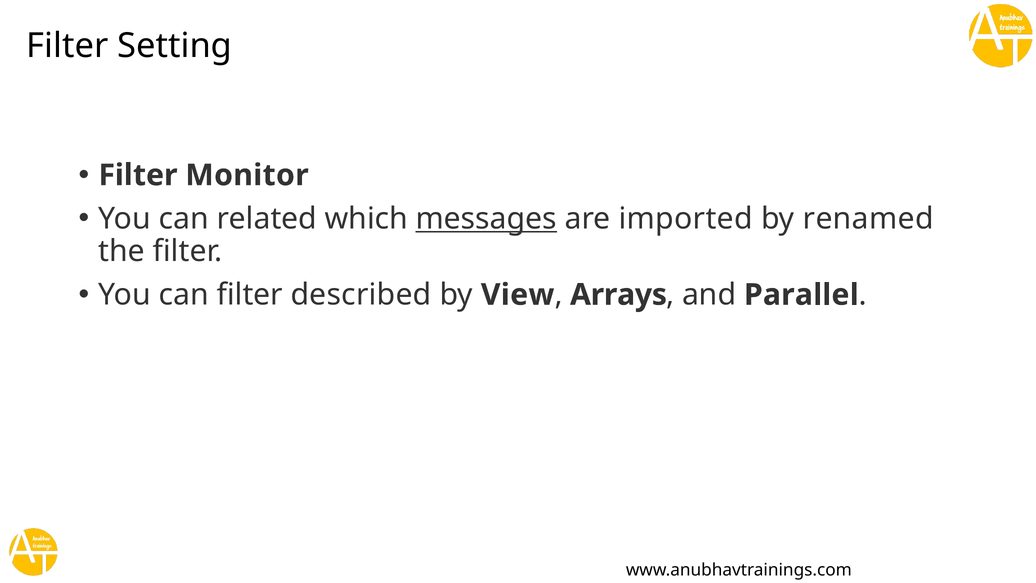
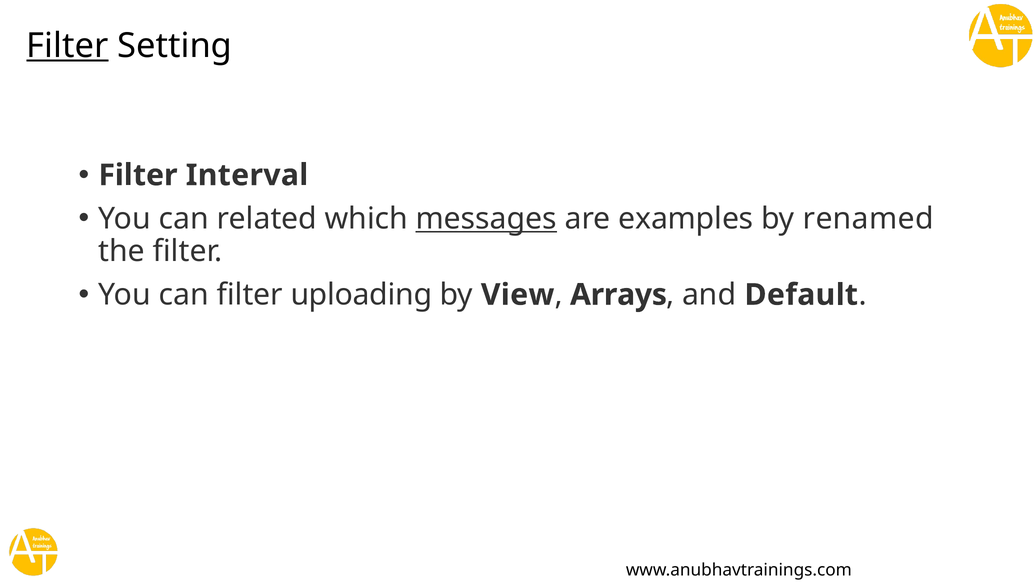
Filter underline: none -> present (67, 46)
Monitor: Monitor -> Interval (247, 175)
imported: imported -> examples (686, 219)
described: described -> uploading (361, 295)
Parallel: Parallel -> Default (801, 295)
